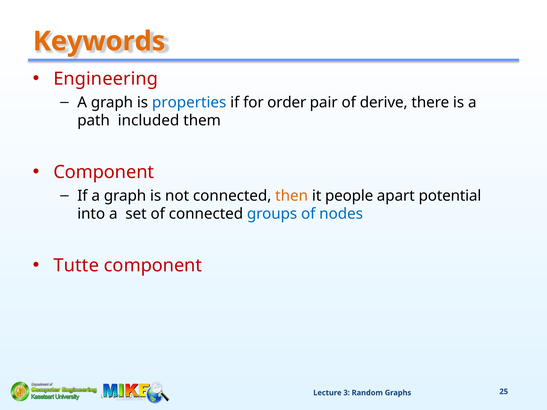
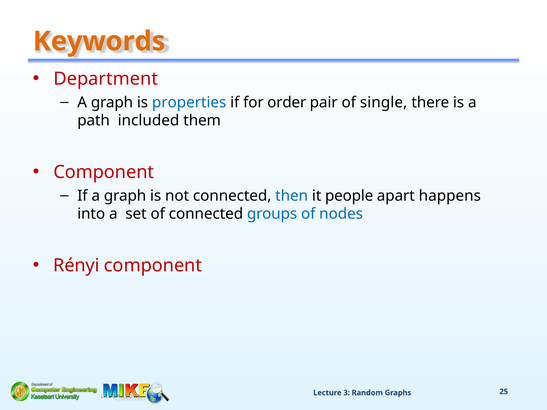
Engineering: Engineering -> Department (106, 79)
derive: derive -> single (384, 102)
then colour: orange -> blue (292, 196)
potential: potential -> happens (450, 196)
Tutte: Tutte -> Rényi (76, 266)
